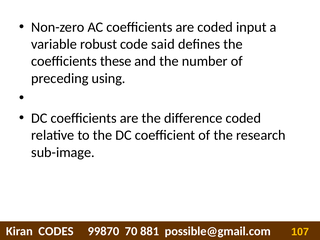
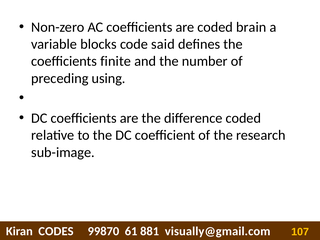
input: input -> brain (251, 27)
robust: robust -> blocks (99, 44)
these: these -> finite (116, 61)
70: 70 -> 61 (131, 231)
possible@gmail.com: possible@gmail.com -> visually@gmail.com (218, 231)
